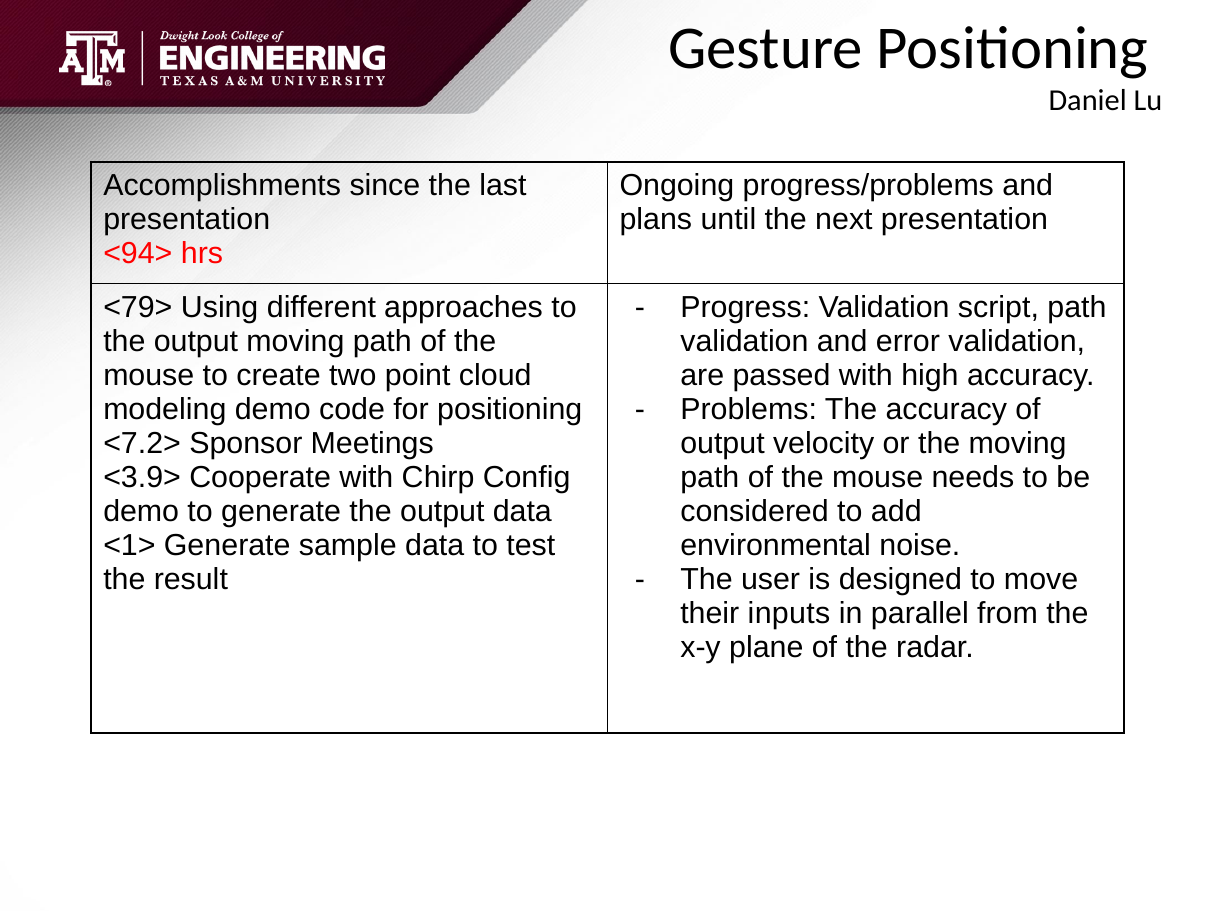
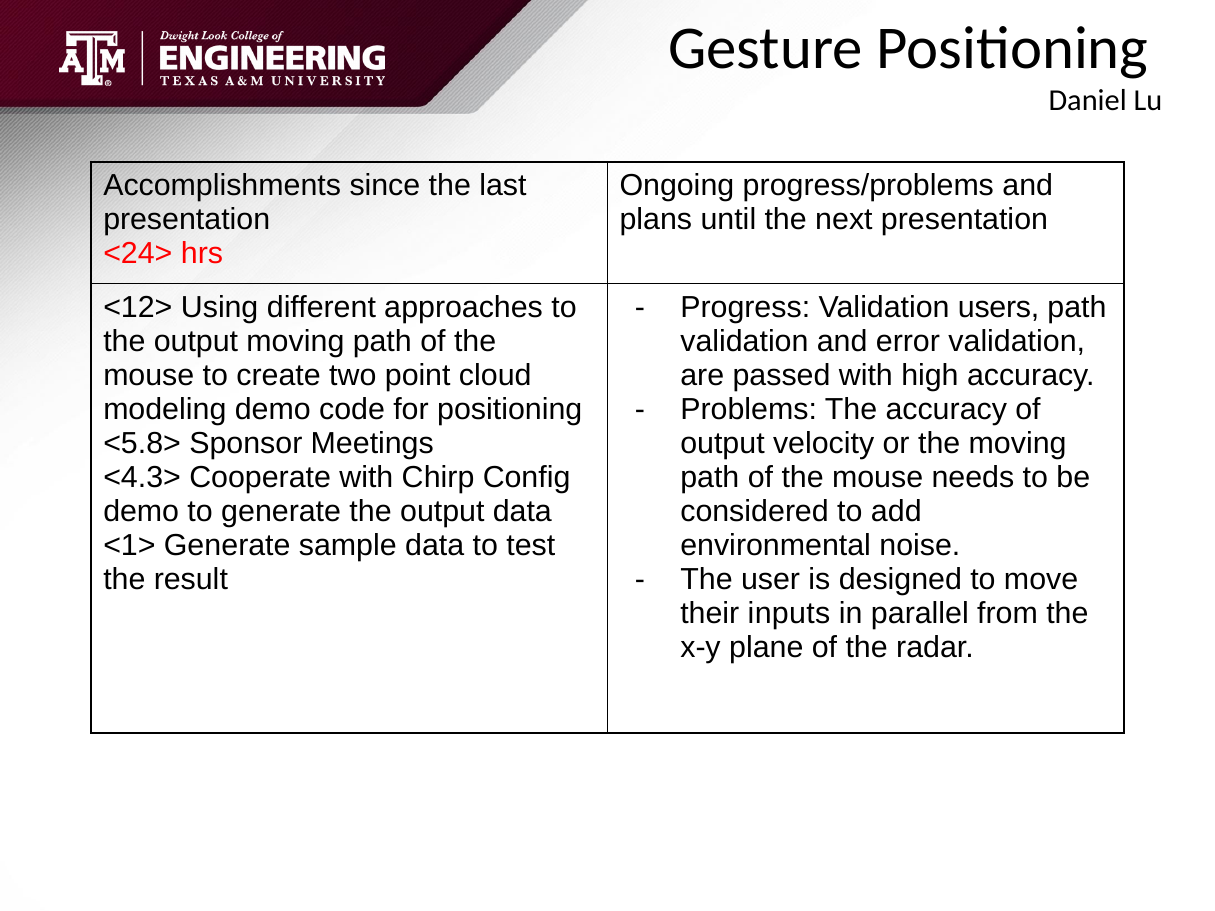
<94>: <94> -> <24> (138, 254)
script: script -> users (999, 307)
<79>: <79> -> <12> (138, 307)
<7.2>: <7.2> -> <5.8> (142, 443)
<3.9>: <3.9> -> <4.3> (142, 477)
